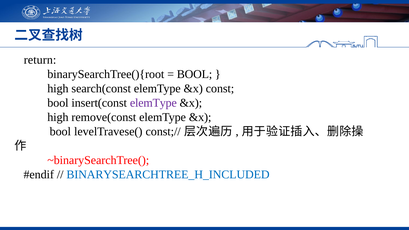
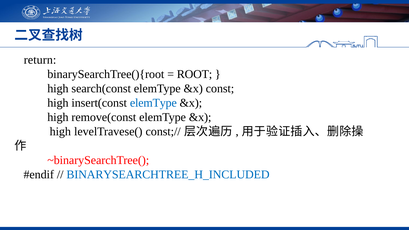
BOOL: BOOL -> ROOT (195, 74)
bool: bool -> high (58, 103)
elemType colour: purple -> blue (153, 103)
bool: bool -> high (60, 132)
